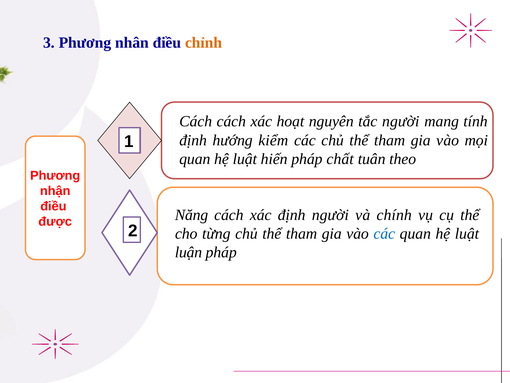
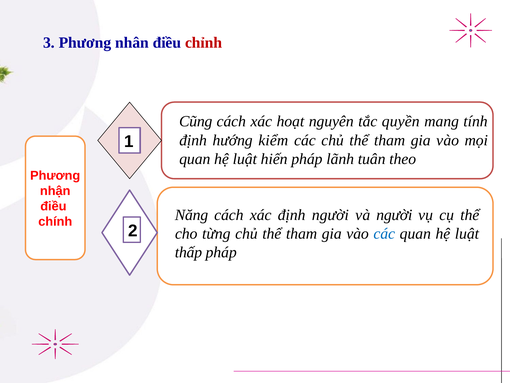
chỉnh colour: orange -> red (204, 43)
Cách: Cách -> Cũng (196, 121)
tắc người: người -> quyền (401, 121)
chất: chất -> lãnh (340, 159)
và chính: chính -> người (394, 215)
được: được -> chính (55, 221)
luận: luận -> thấp (188, 252)
